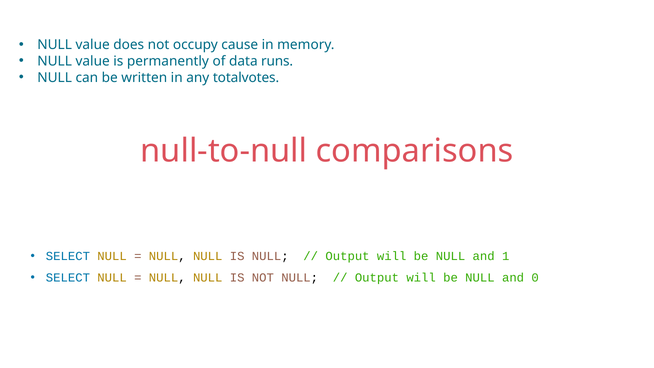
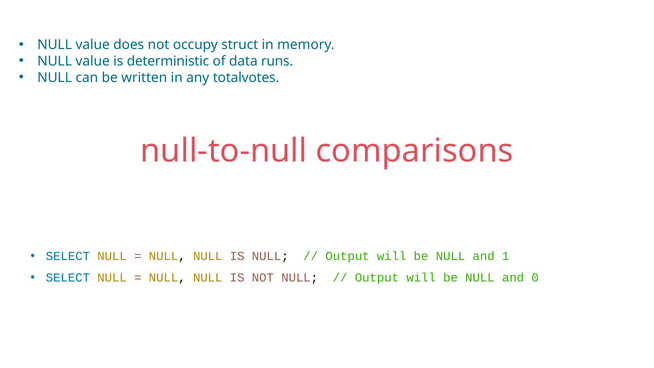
cause: cause -> struct (240, 45)
permanently: permanently -> deterministic (168, 61)
